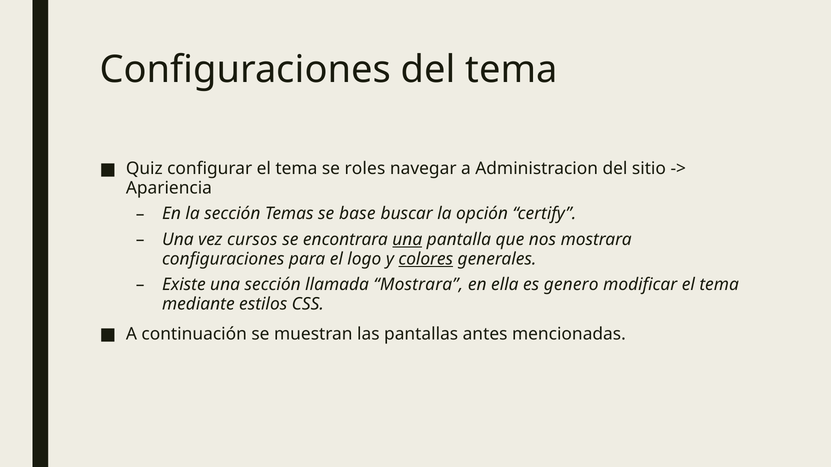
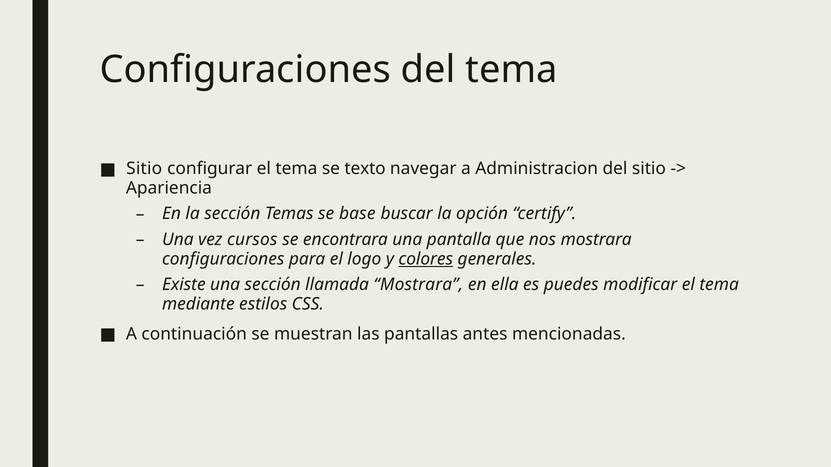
Quiz: Quiz -> Sitio (144, 169)
roles: roles -> texto (365, 169)
una underline: present -> none (407, 240)
genero: genero -> puedes (571, 285)
